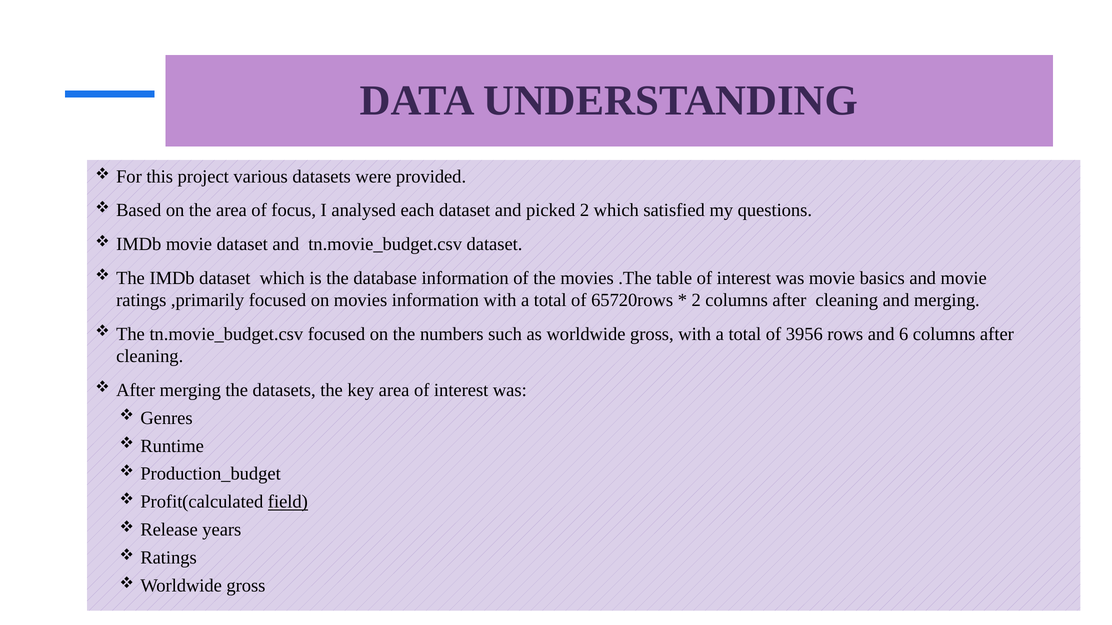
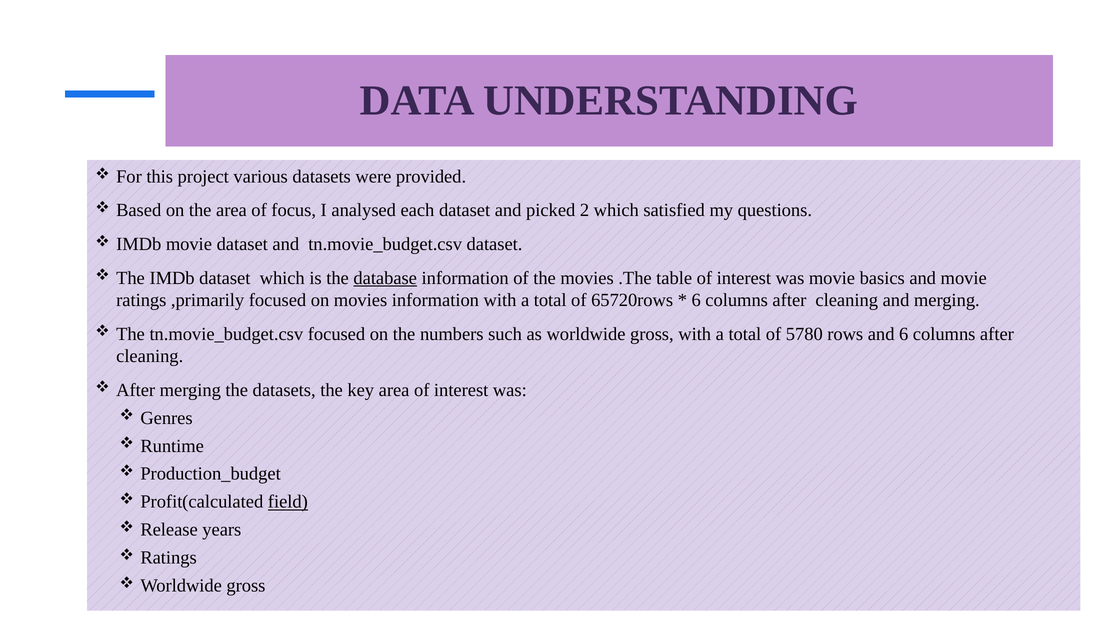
database underline: none -> present (385, 278)
2: 2 -> 6 (696, 300)
3956: 3956 -> 5780 (804, 334)
